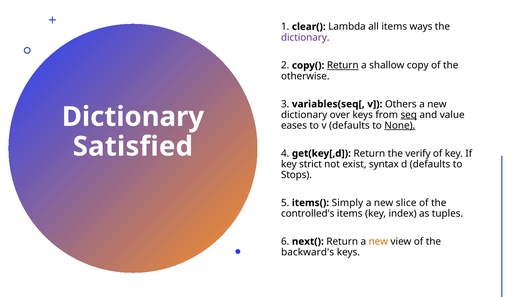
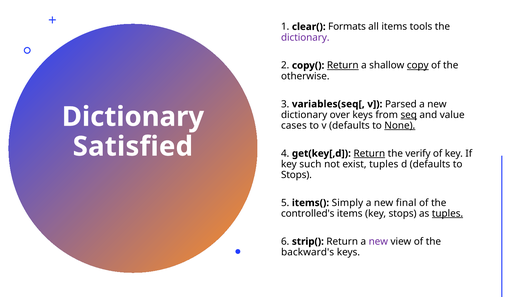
Lambda: Lambda -> Formats (347, 27)
ways: ways -> tools (421, 27)
copy underline: none -> present (418, 65)
Others: Others -> Parsed (401, 104)
eases: eases -> cases (294, 125)
Return underline: none -> present (369, 153)
strict: strict -> such (310, 164)
exist syntax: syntax -> tuples (384, 164)
slice: slice -> final (406, 203)
key index: index -> stops (403, 214)
tuples underline: none -> present (448, 214)
next(: next( -> strip( (308, 242)
new colour: orange -> purple (378, 242)
